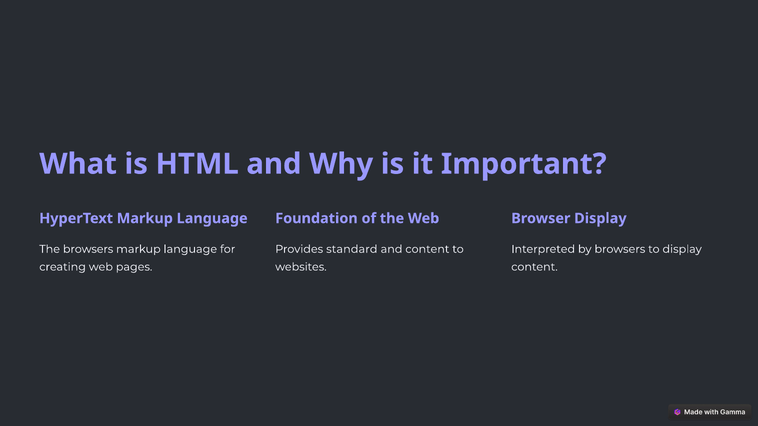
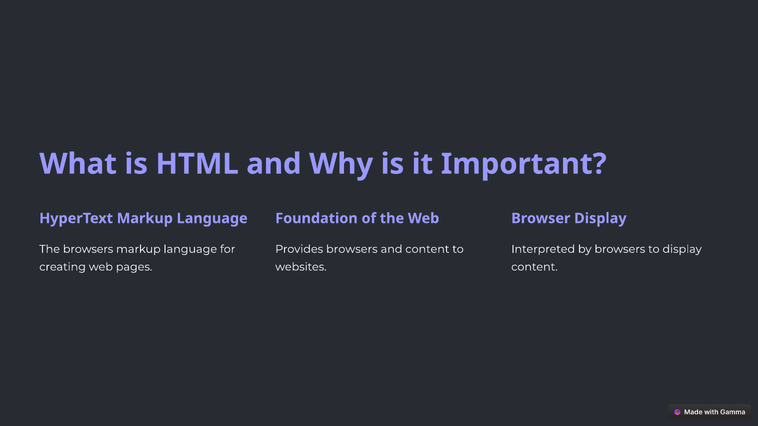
Provides standard: standard -> browsers (352, 249)
